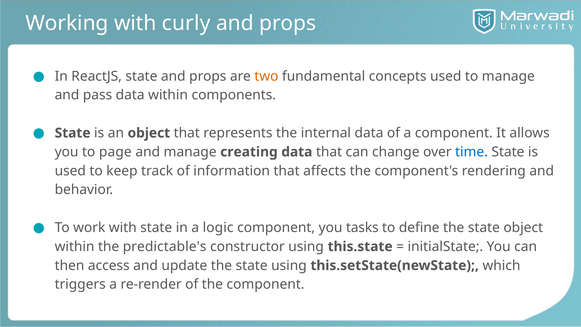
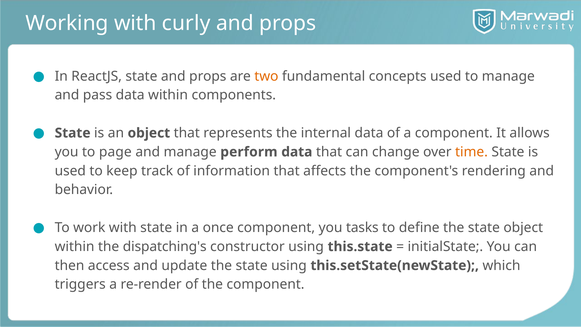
creating: creating -> perform (249, 152)
time colour: blue -> orange (471, 152)
logic: logic -> once (218, 228)
predictable's: predictable's -> dispatching's (165, 246)
